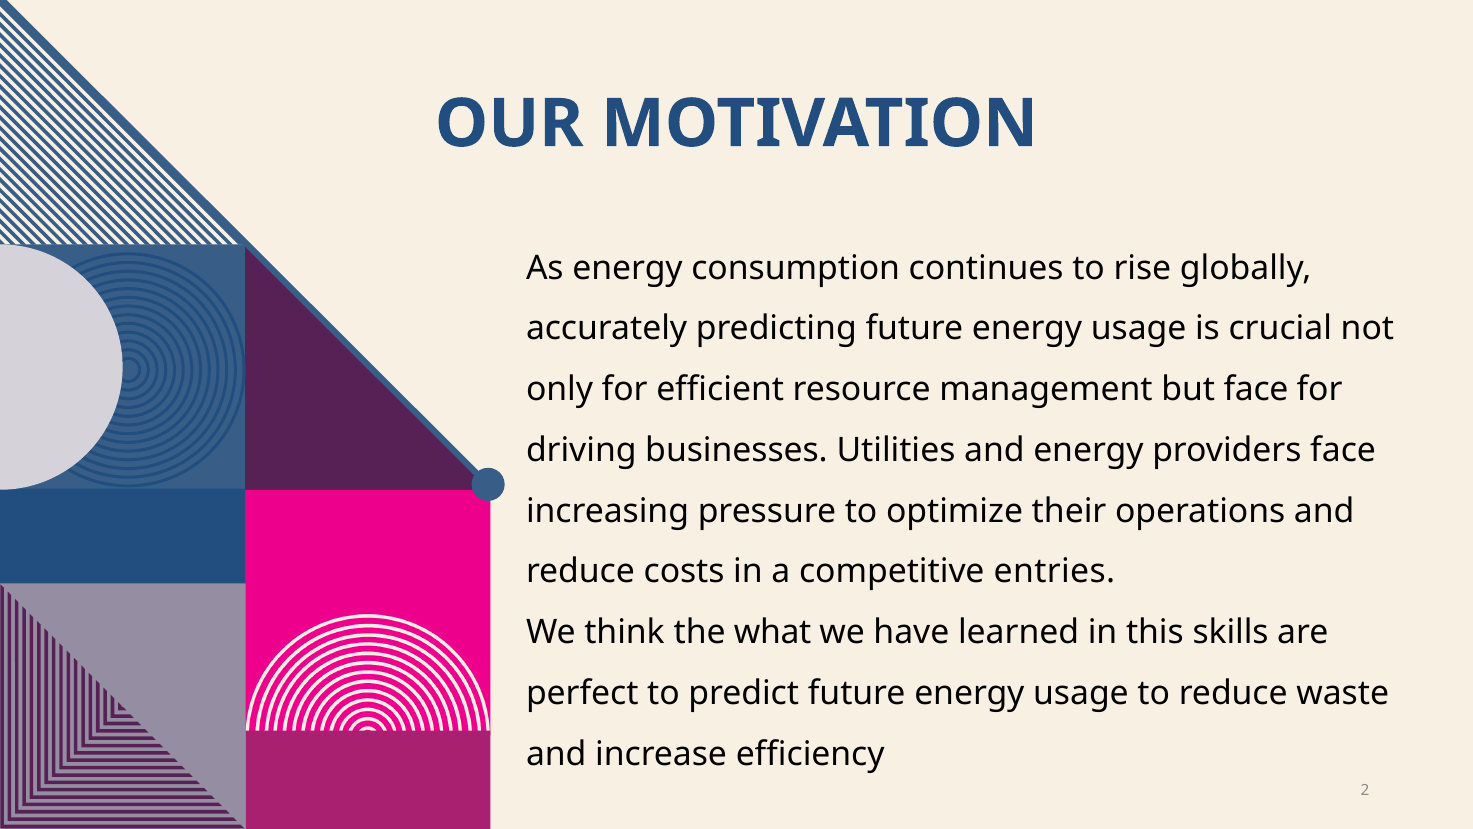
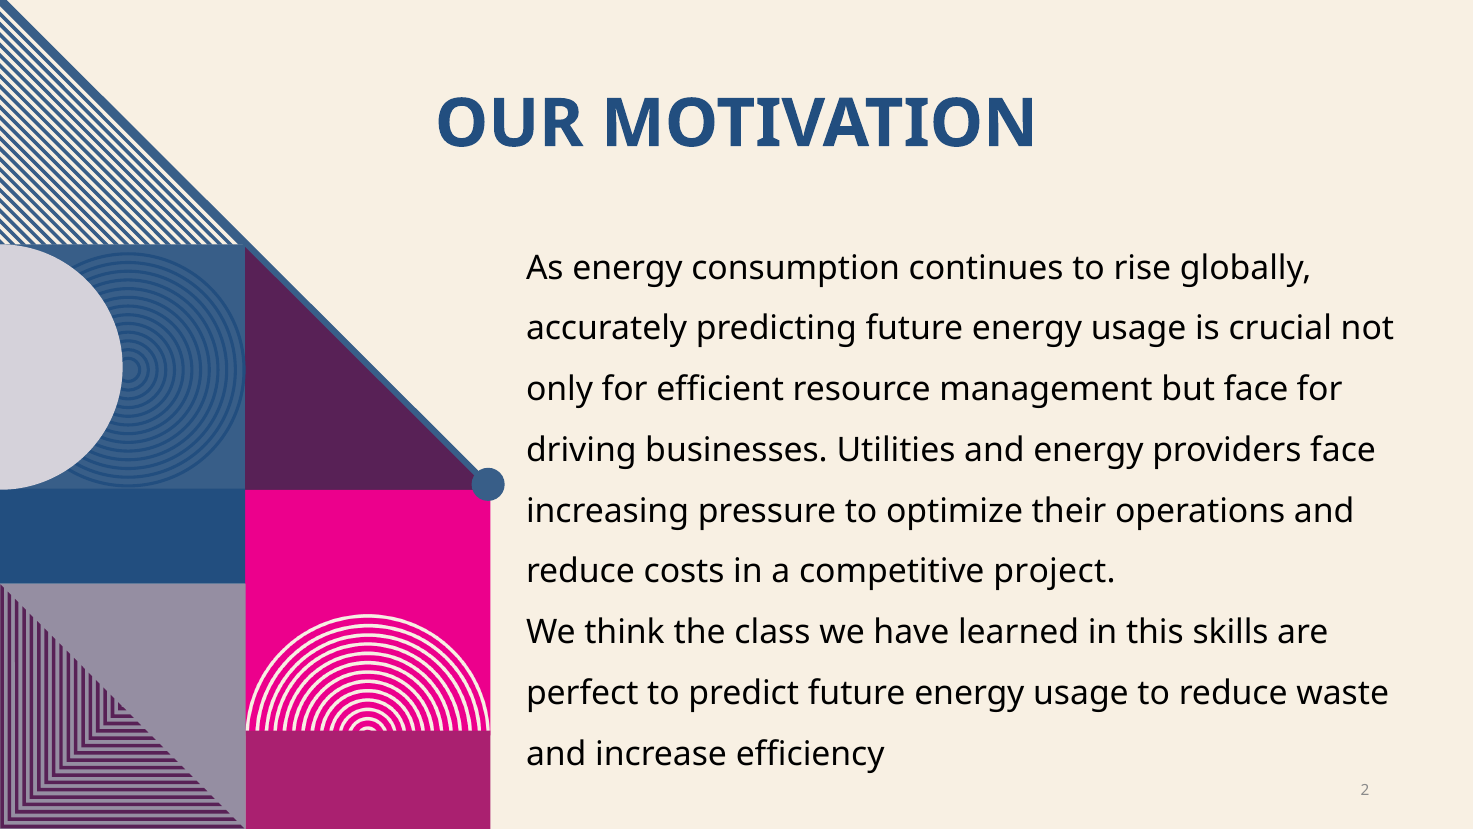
entries: entries -> project (1054, 572)
what: what -> class (772, 632)
